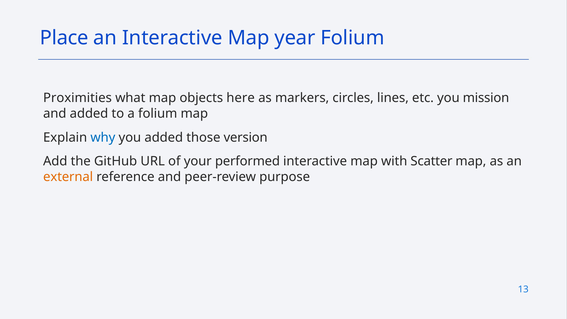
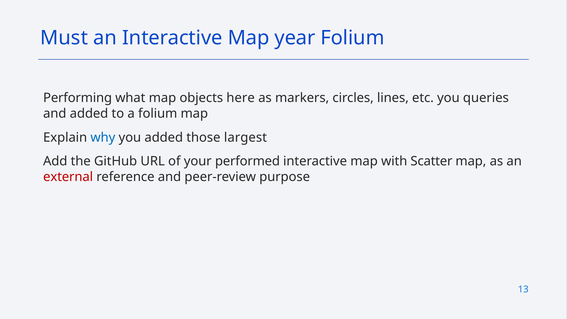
Place: Place -> Must (64, 38)
Proximities: Proximities -> Performing (78, 98)
mission: mission -> queries (486, 98)
version: version -> largest (245, 137)
external colour: orange -> red (68, 177)
